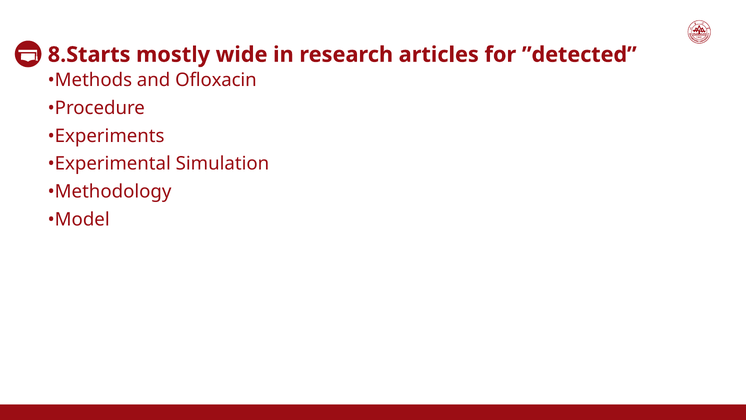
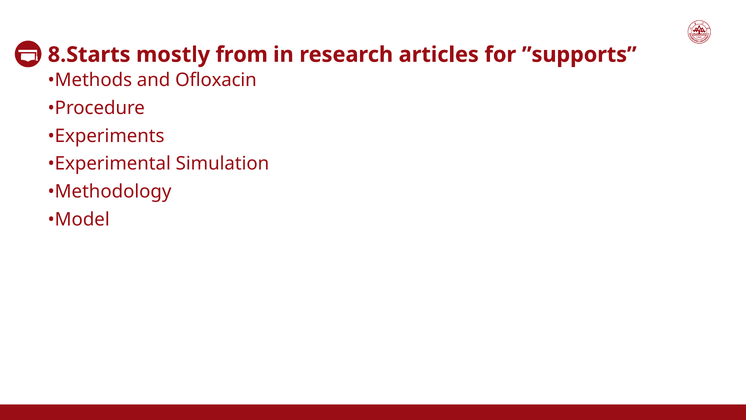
wide: wide -> from (242, 55)
”detected: ”detected -> ”supports (579, 55)
